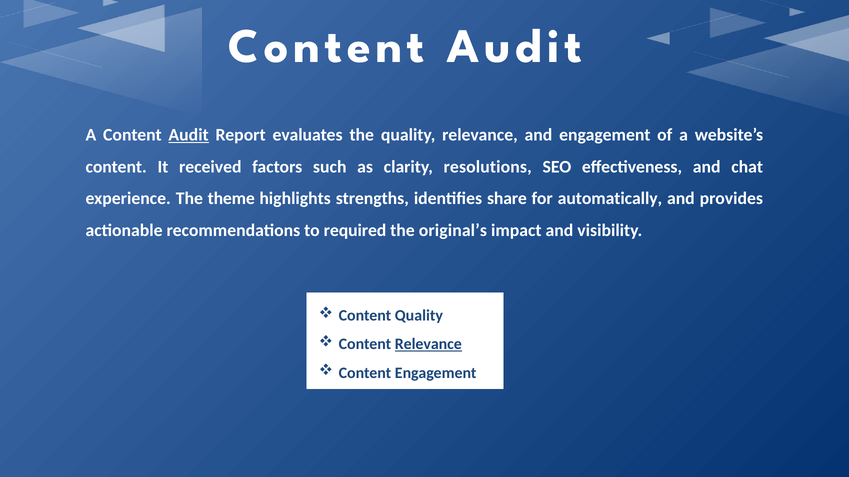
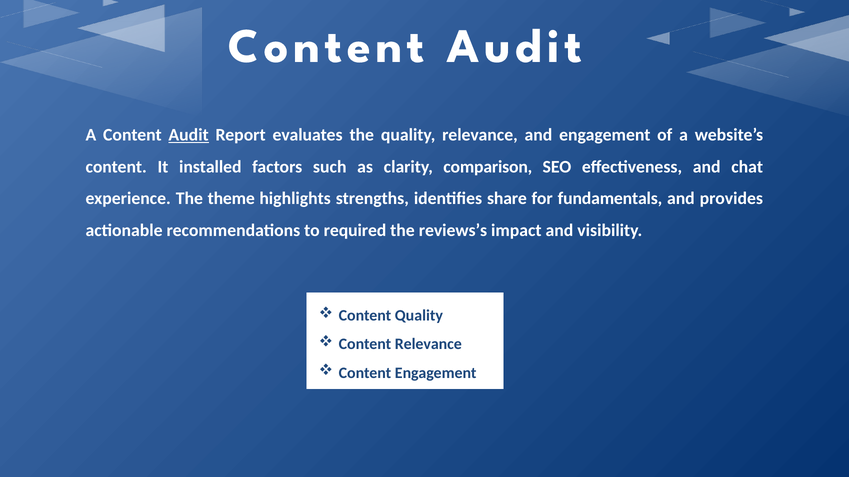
received: received -> installed (210, 167)
resolutions: resolutions -> comparison (488, 167)
automatically: automatically -> fundamentals (610, 199)
original’s: original’s -> reviews’s (453, 231)
Relevance underline: present -> none (428, 345)
